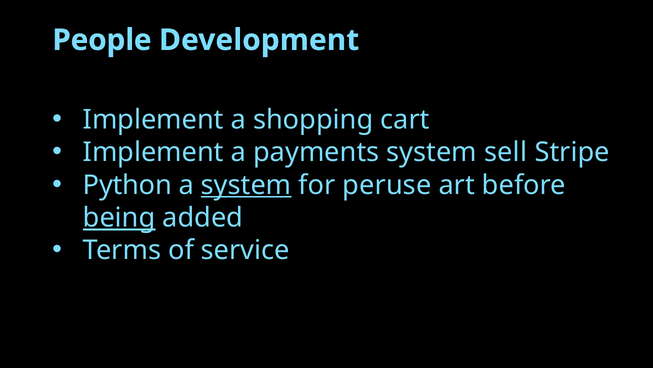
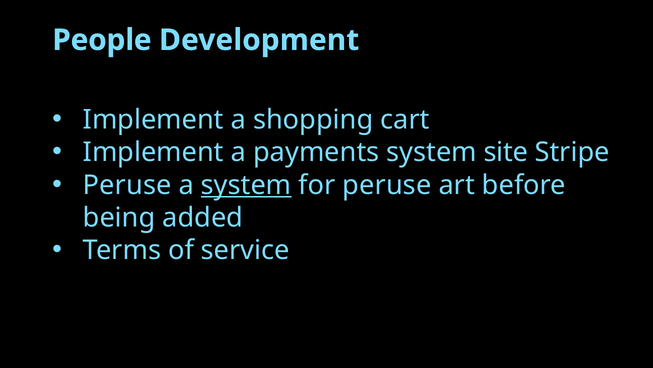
sell: sell -> site (506, 152)
Python: Python -> Peruse (127, 185)
being underline: present -> none (119, 217)
